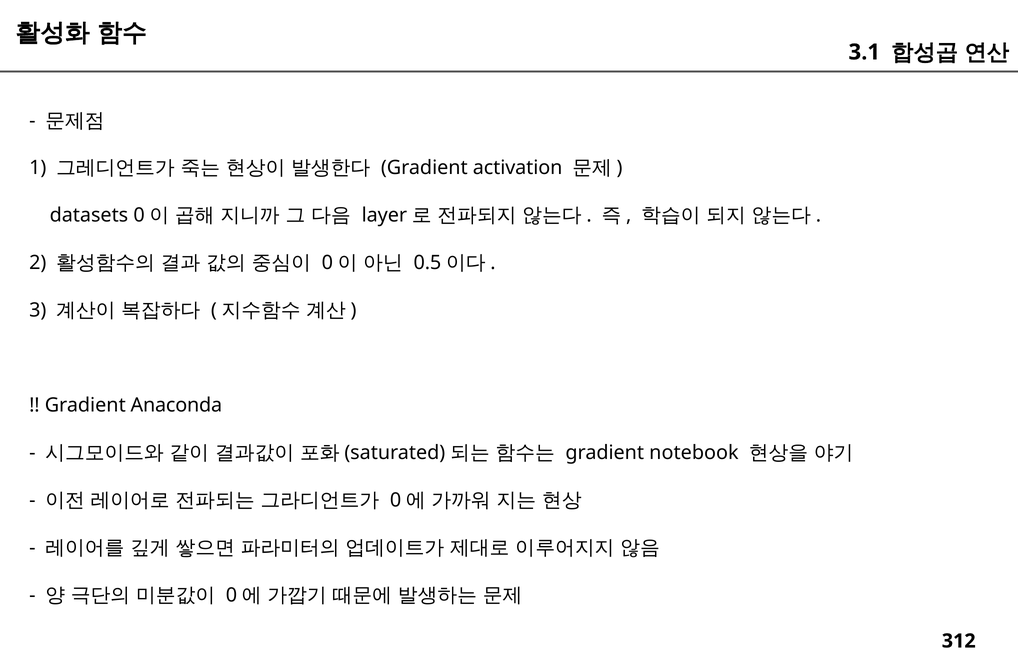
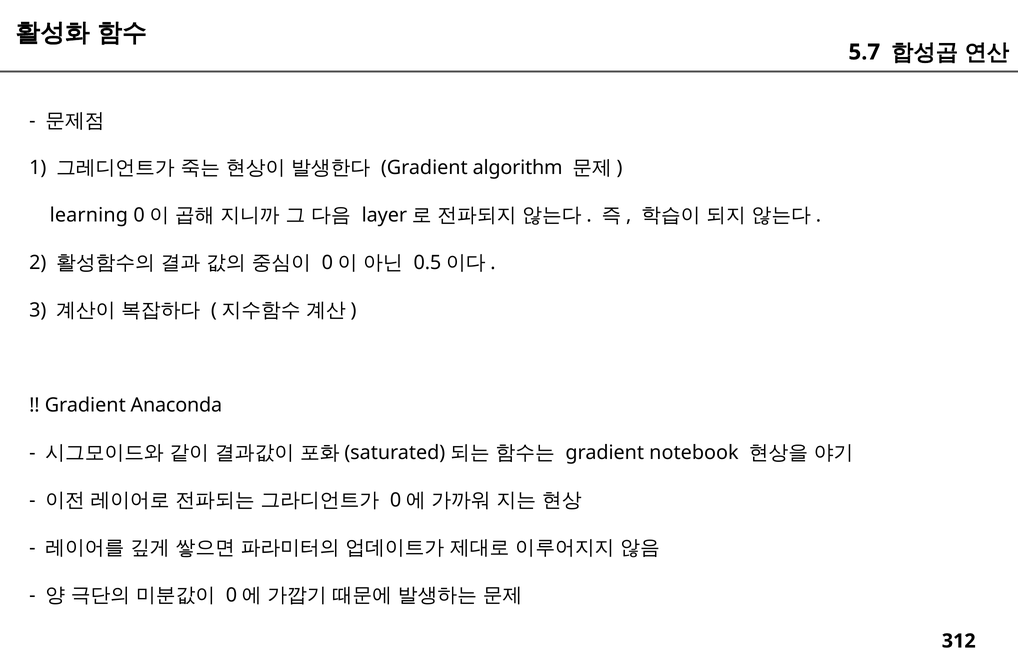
3.1: 3.1 -> 5.7 (864, 52)
activation: activation -> algorithm (518, 168)
datasets: datasets -> learning (89, 216)
